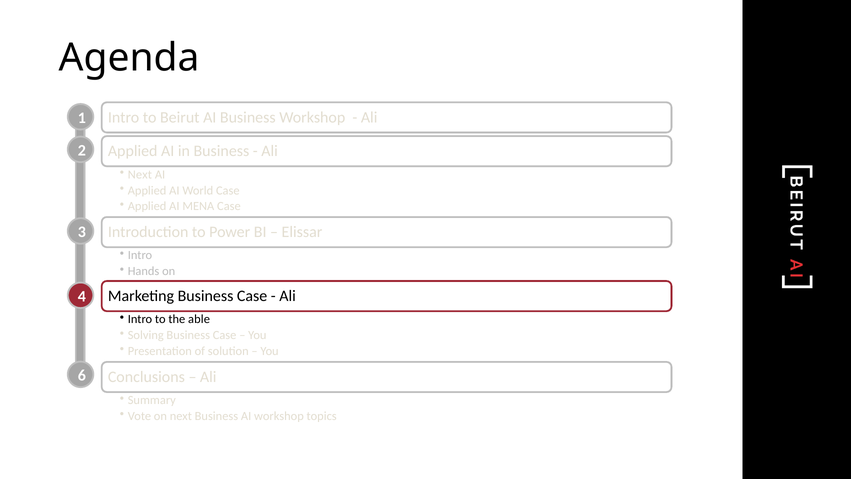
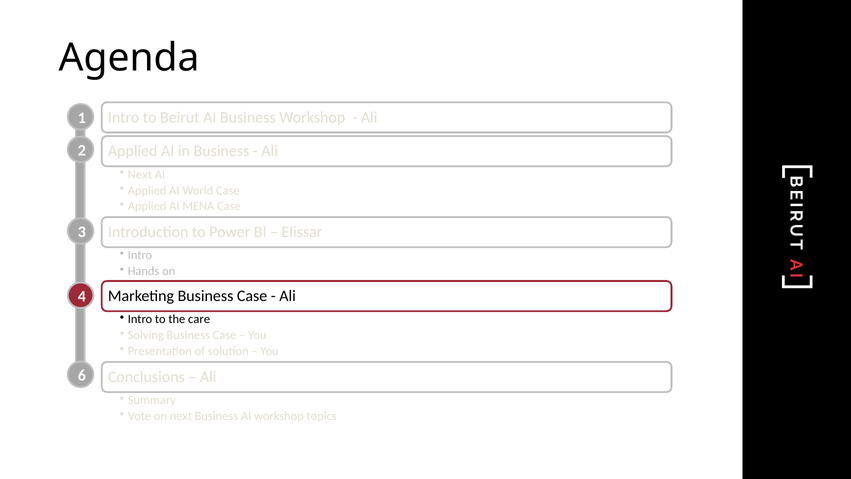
able: able -> care (199, 319)
